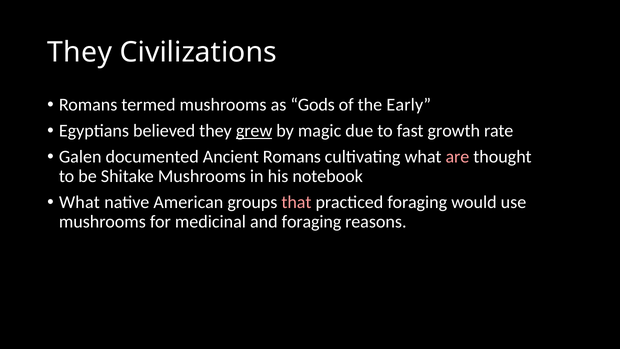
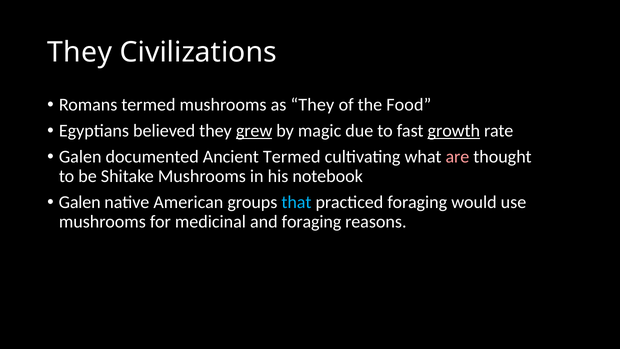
as Gods: Gods -> They (312, 105)
Early: Early -> Food (409, 105)
growth underline: none -> present (454, 131)
Ancient Romans: Romans -> Termed (292, 157)
What: What -> Galen (80, 202)
that colour: pink -> light blue (296, 202)
